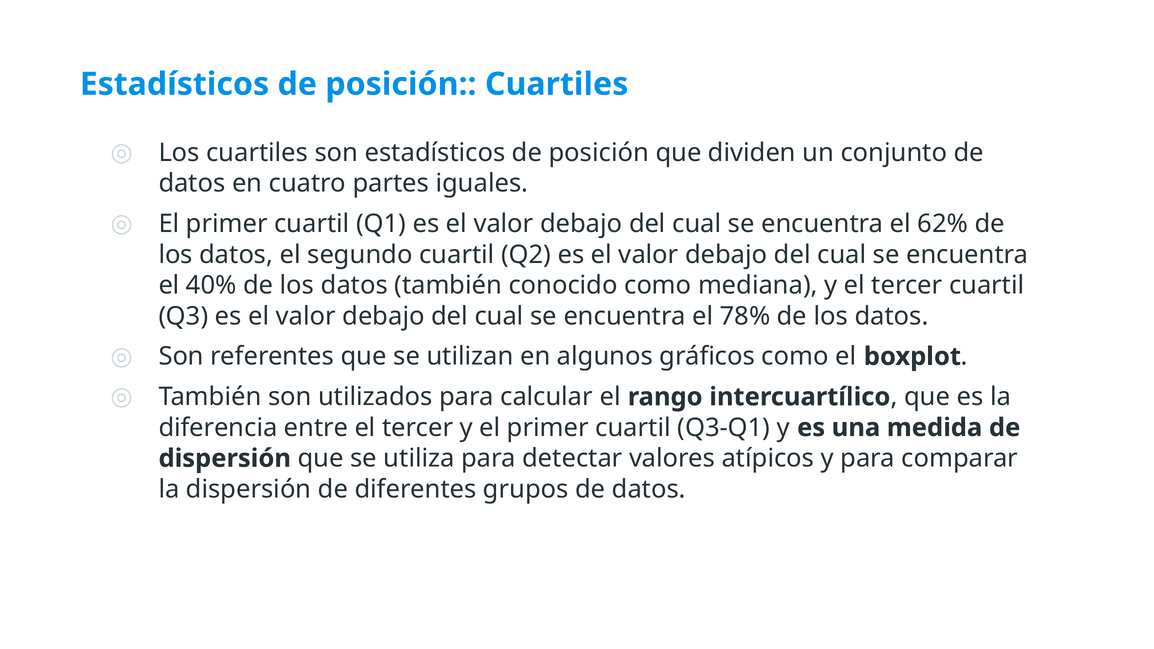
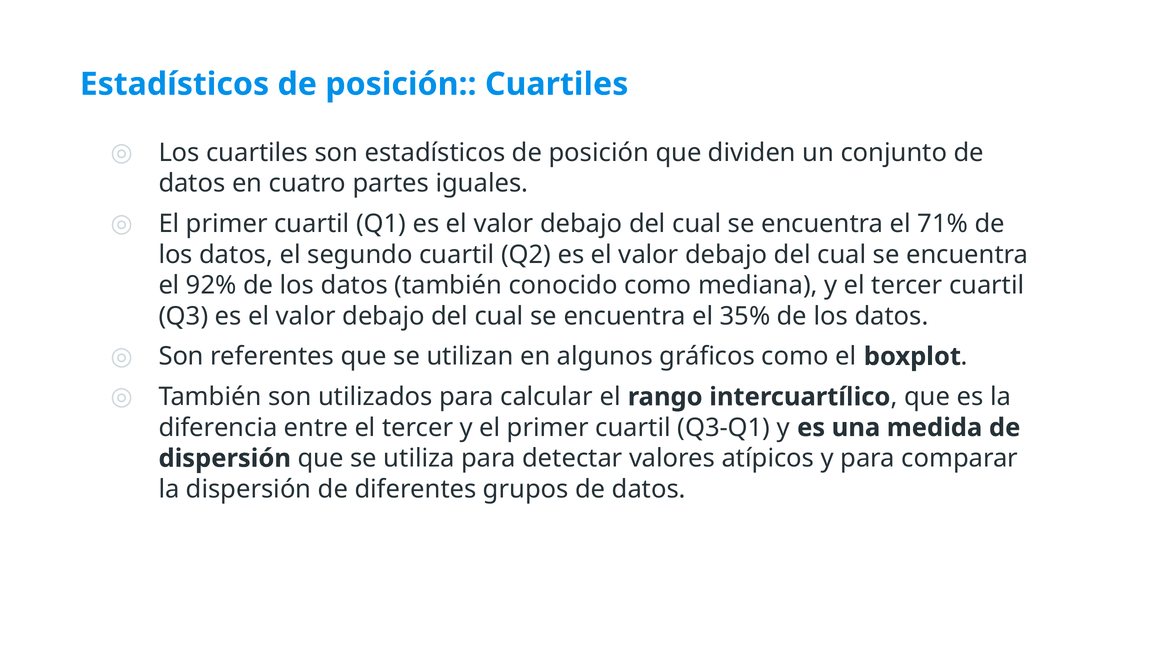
62%: 62% -> 71% (943, 224)
40%: 40% -> 92% (211, 285)
78%: 78% -> 35% (745, 316)
